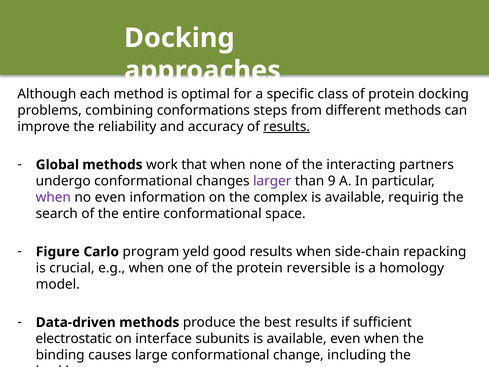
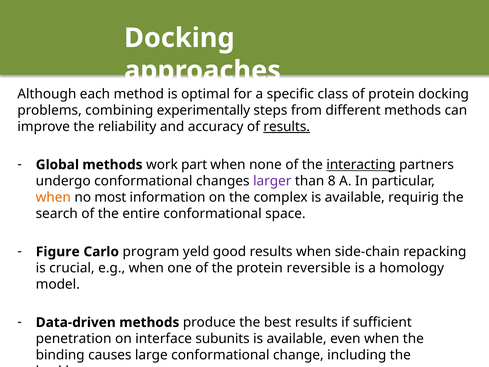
conformations: conformations -> experimentally (203, 110)
that: that -> part (194, 165)
interacting underline: none -> present (361, 165)
9: 9 -> 8 (332, 181)
when colour: purple -> orange (53, 197)
no even: even -> most (110, 197)
electrostatic: electrostatic -> penetration (74, 339)
